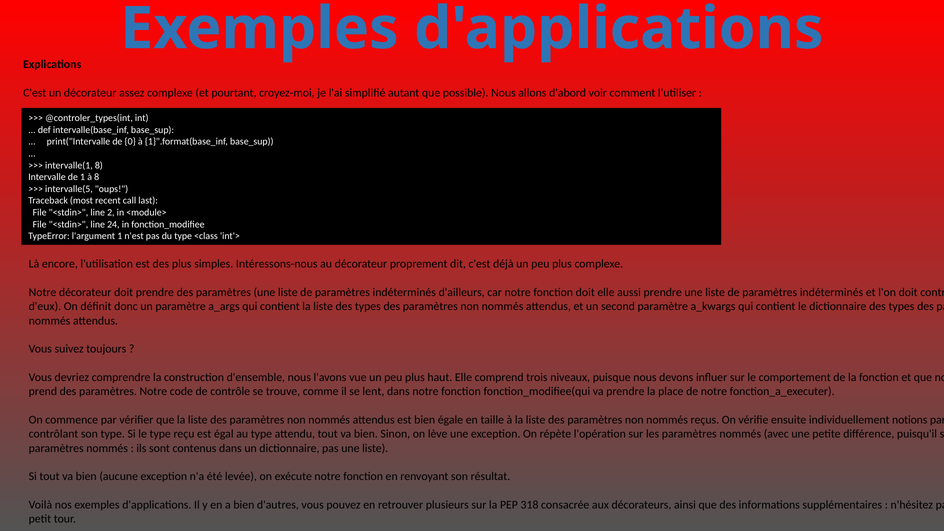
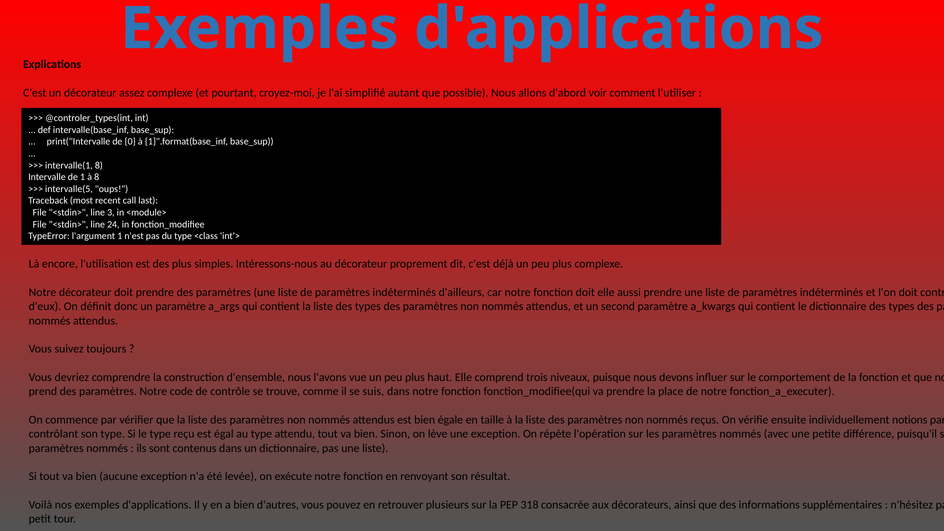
2: 2 -> 3 (111, 213)
lent: lent -> suis (373, 391)
